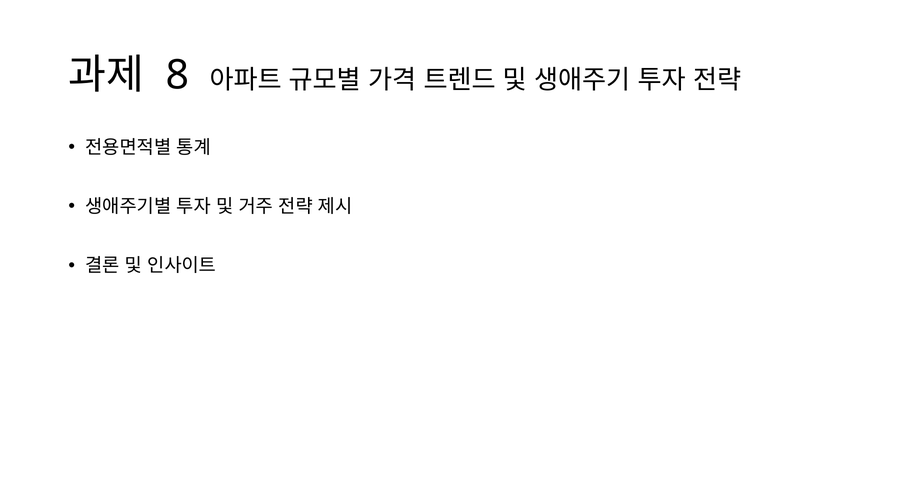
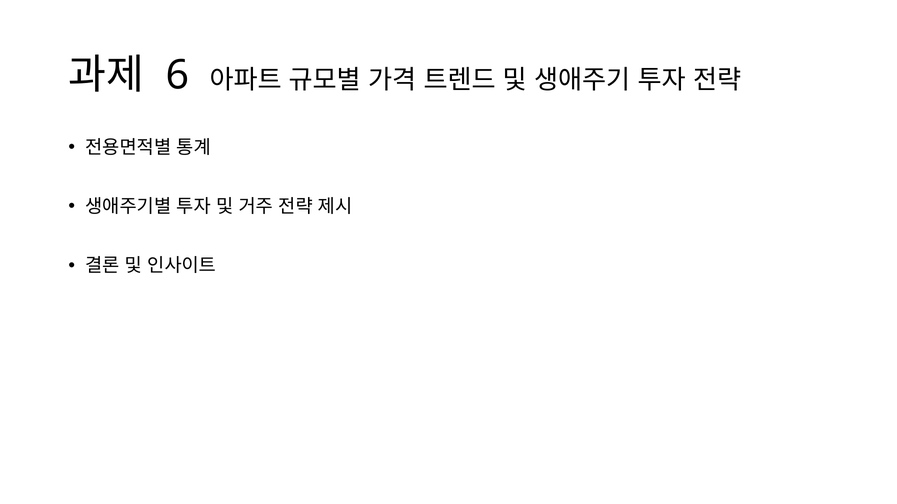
8: 8 -> 6 (177, 75)
